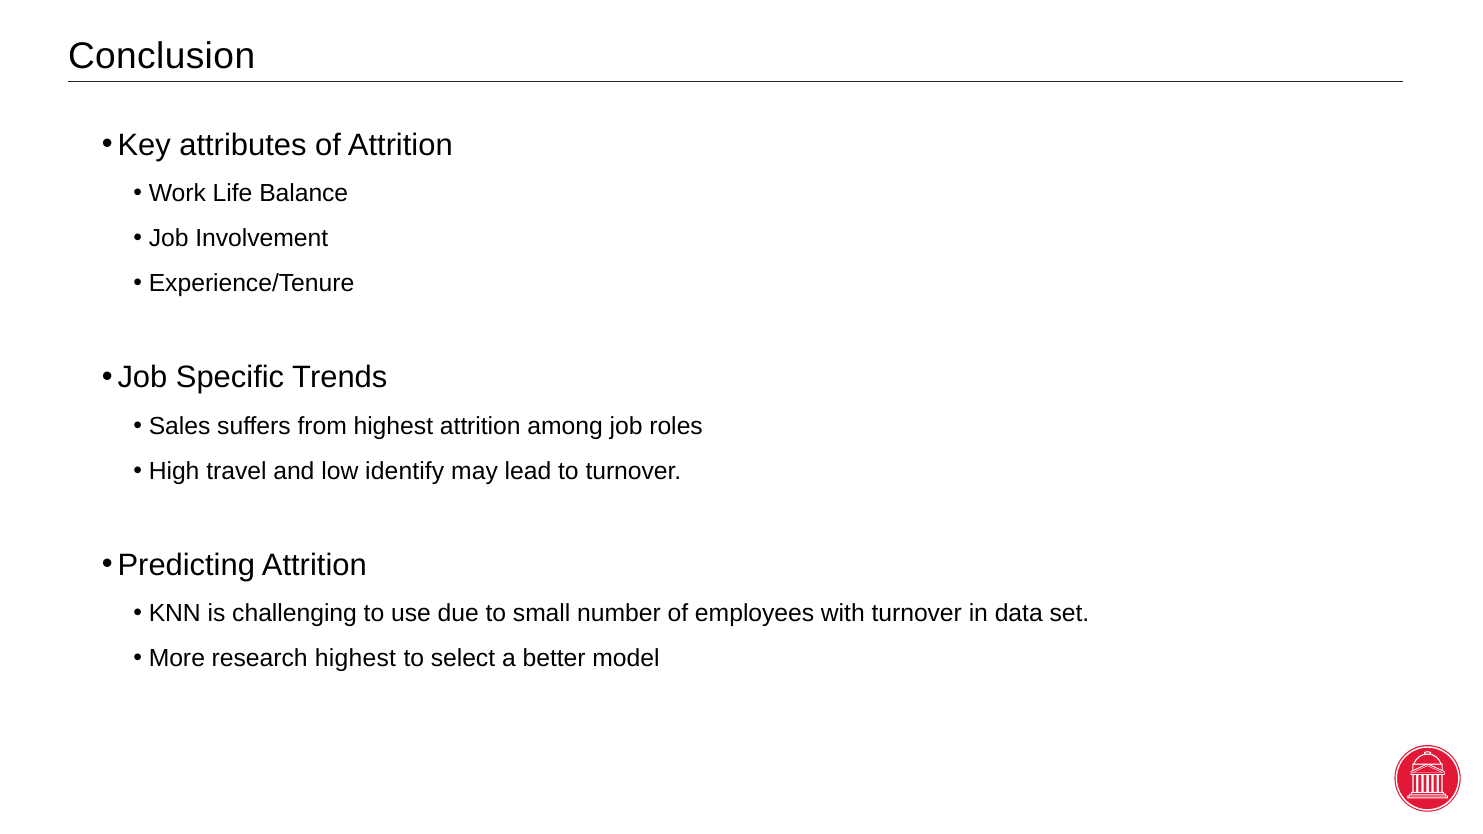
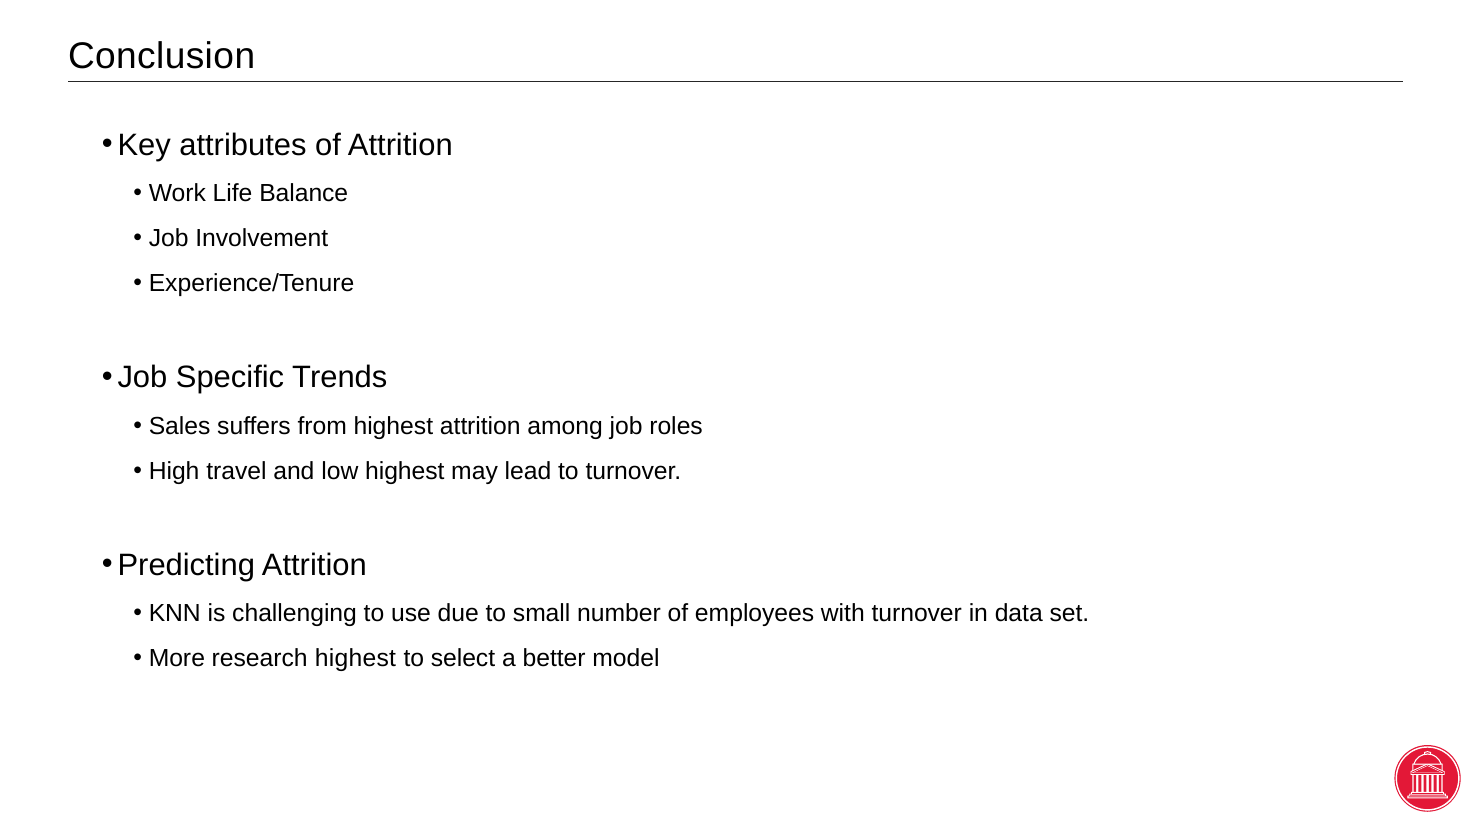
low identify: identify -> highest (405, 471)
